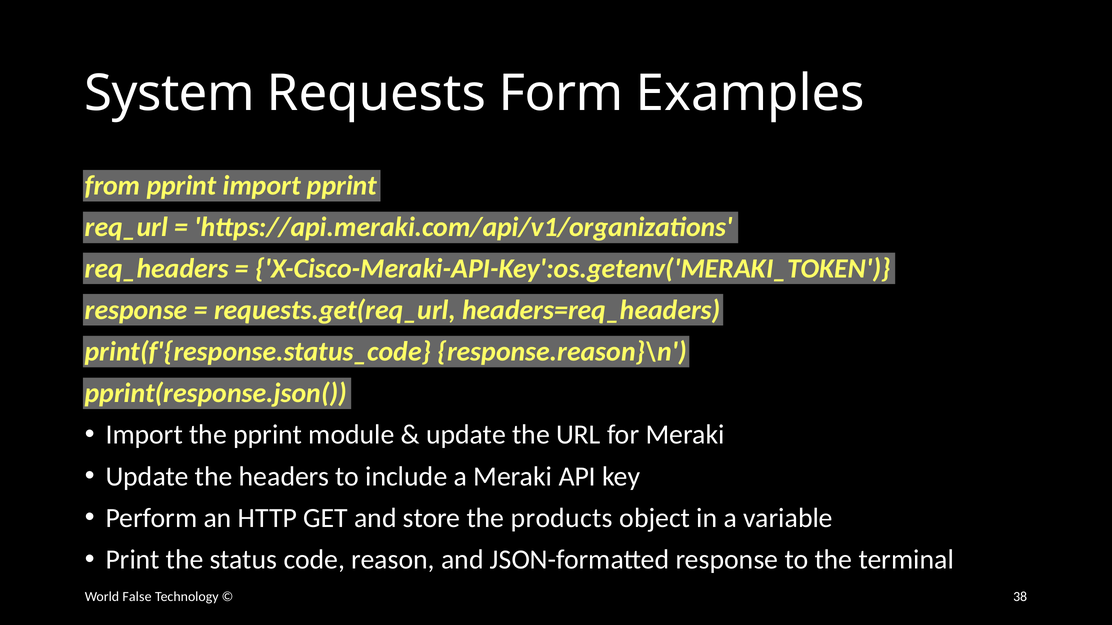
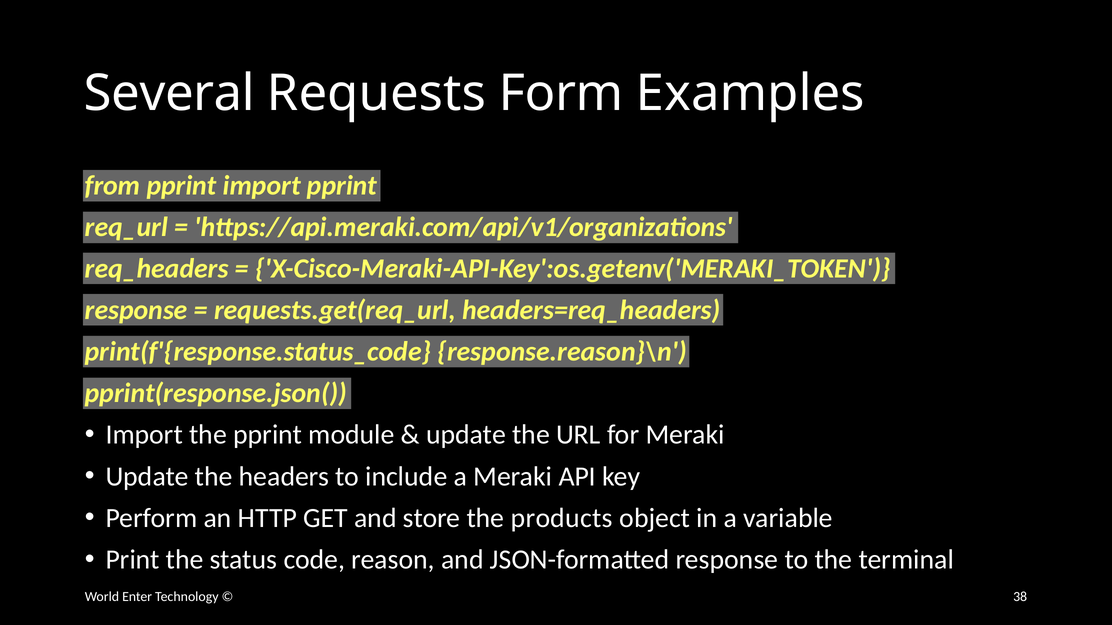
System: System -> Several (170, 93)
False: False -> Enter (137, 597)
